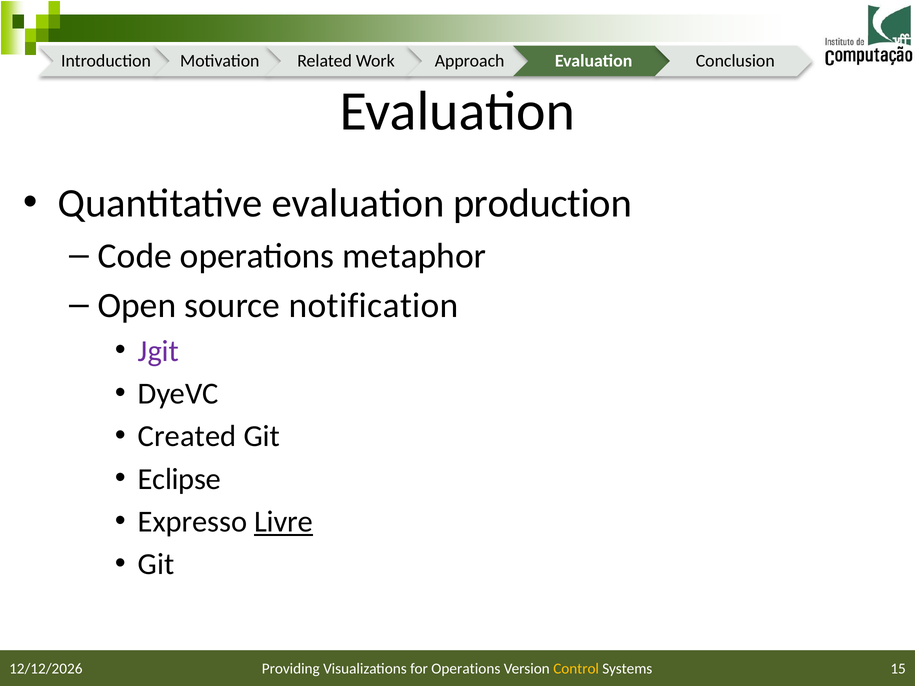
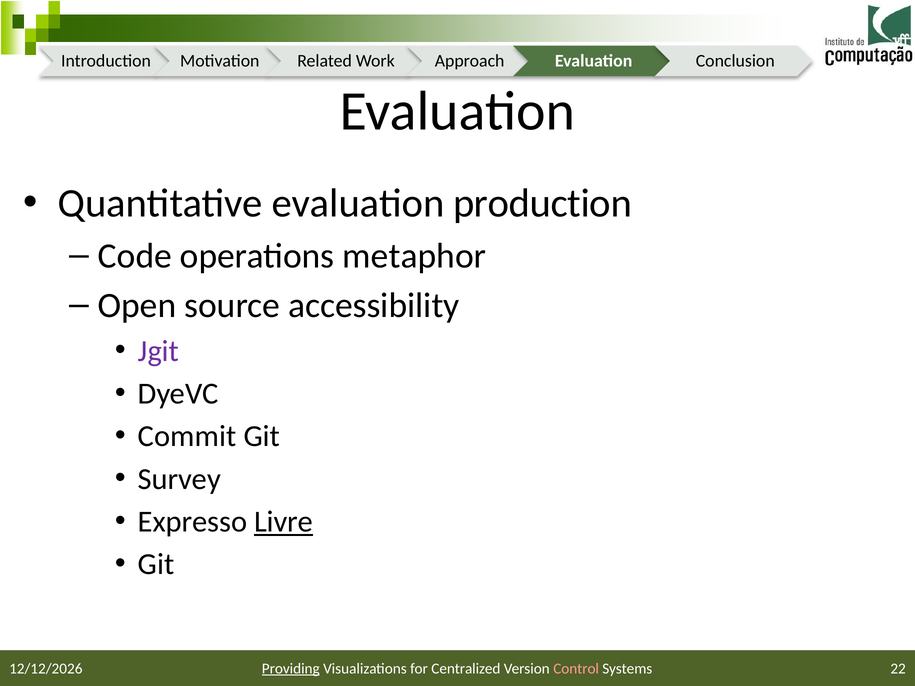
notification: notification -> accessibility (374, 306)
Created: Created -> Commit (187, 437)
Eclipse: Eclipse -> Survey (179, 479)
Providing underline: none -> present (291, 669)
for Operations: Operations -> Centralized (466, 669)
Control colour: yellow -> pink (576, 669)
15: 15 -> 22 (898, 669)
